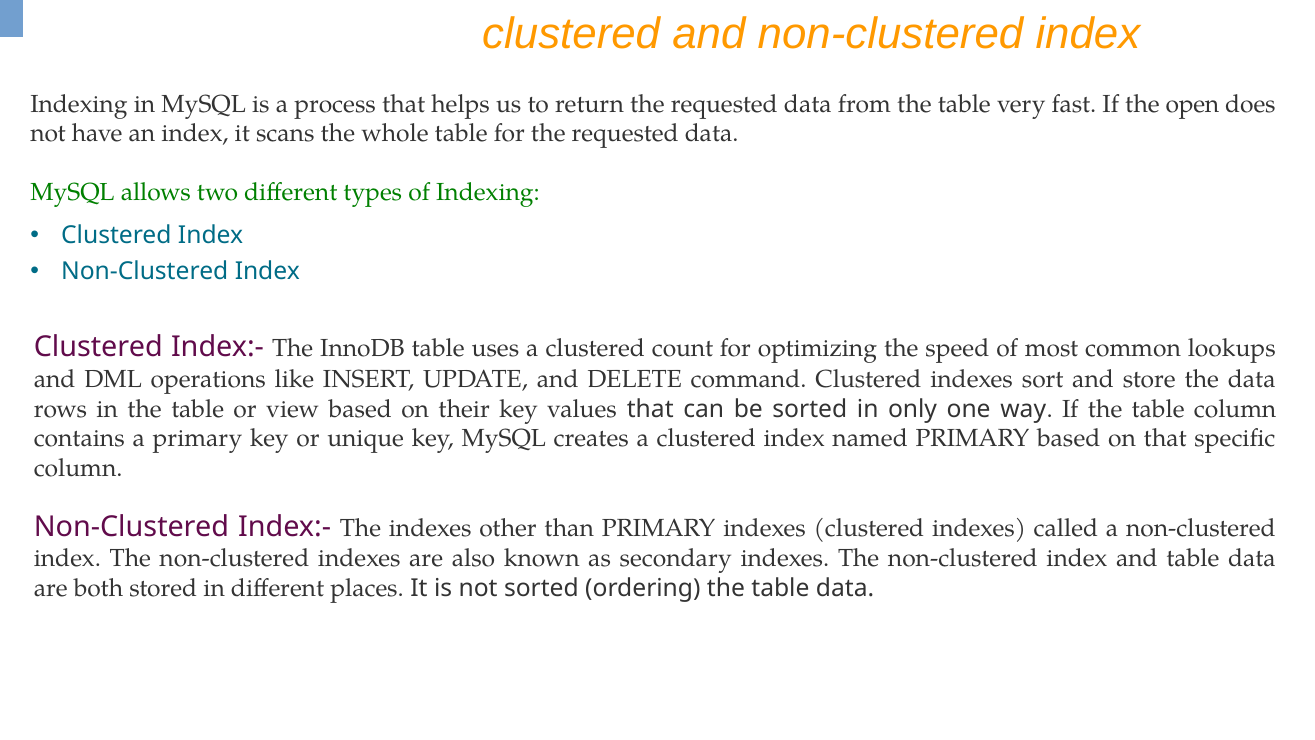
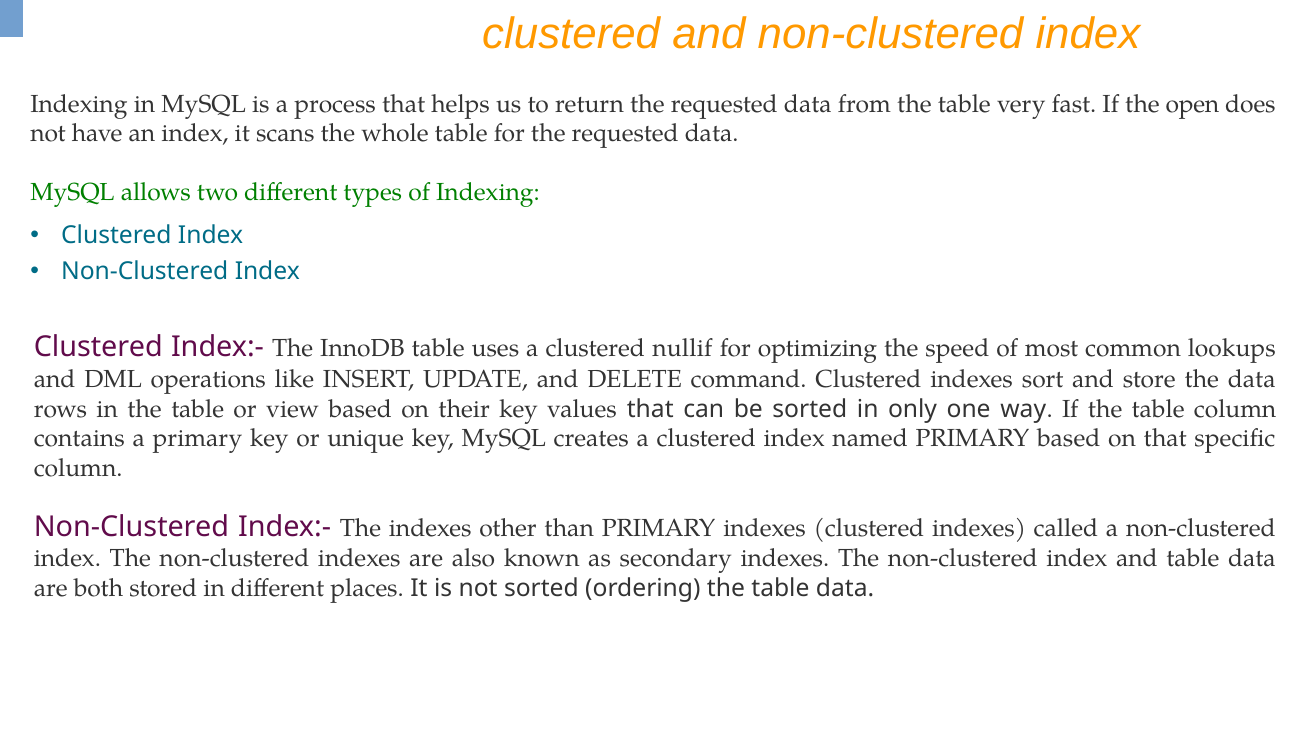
count: count -> nullif (682, 349)
